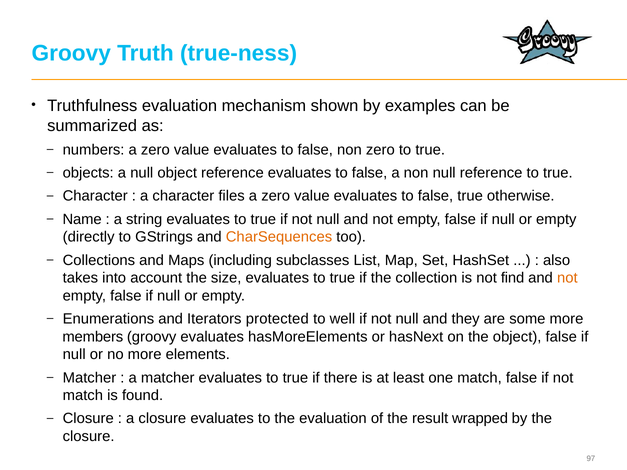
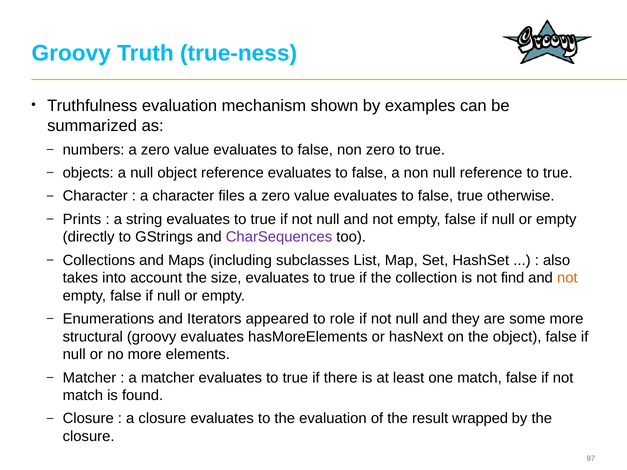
Name: Name -> Prints (82, 219)
CharSequences colour: orange -> purple (279, 237)
protected: protected -> appeared (277, 319)
well: well -> role (342, 319)
members: members -> structural (93, 337)
